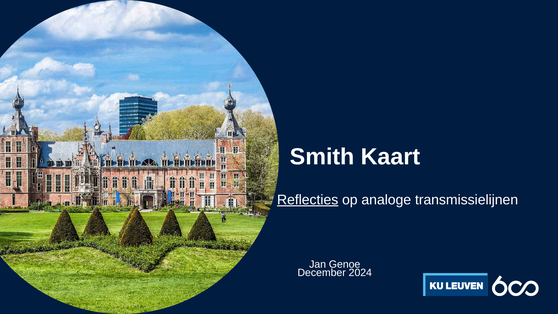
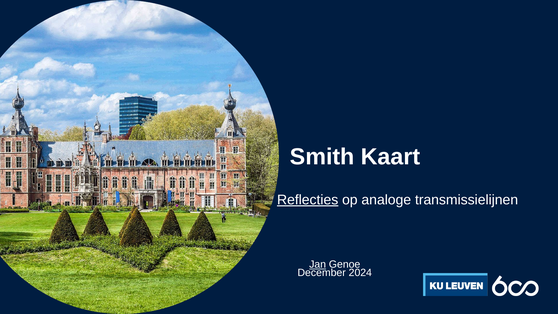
Jan underline: none -> present (318, 264)
